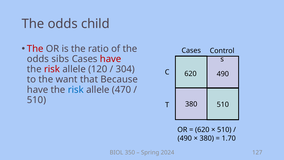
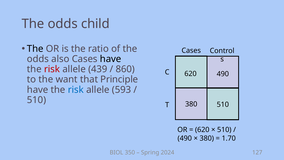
The colour: red -> black (35, 49)
sibs: sibs -> also (60, 59)
have colour: red -> black (111, 59)
120: 120 -> 439 (98, 69)
304: 304 -> 860 (125, 69)
Because: Because -> Principle (119, 79)
470: 470 -> 593 (122, 90)
